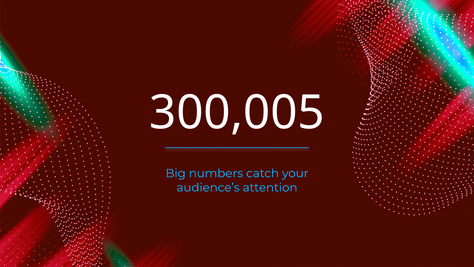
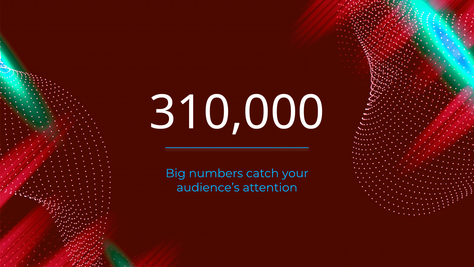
300,005: 300,005 -> 310,000 (237, 113)
